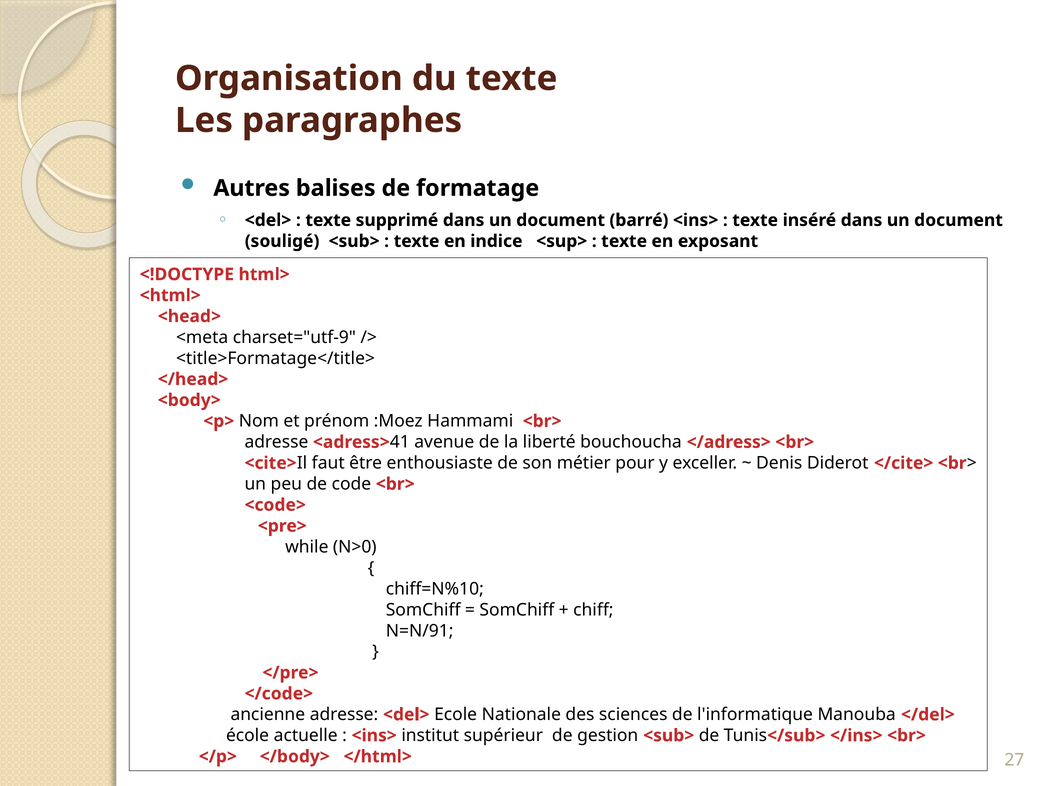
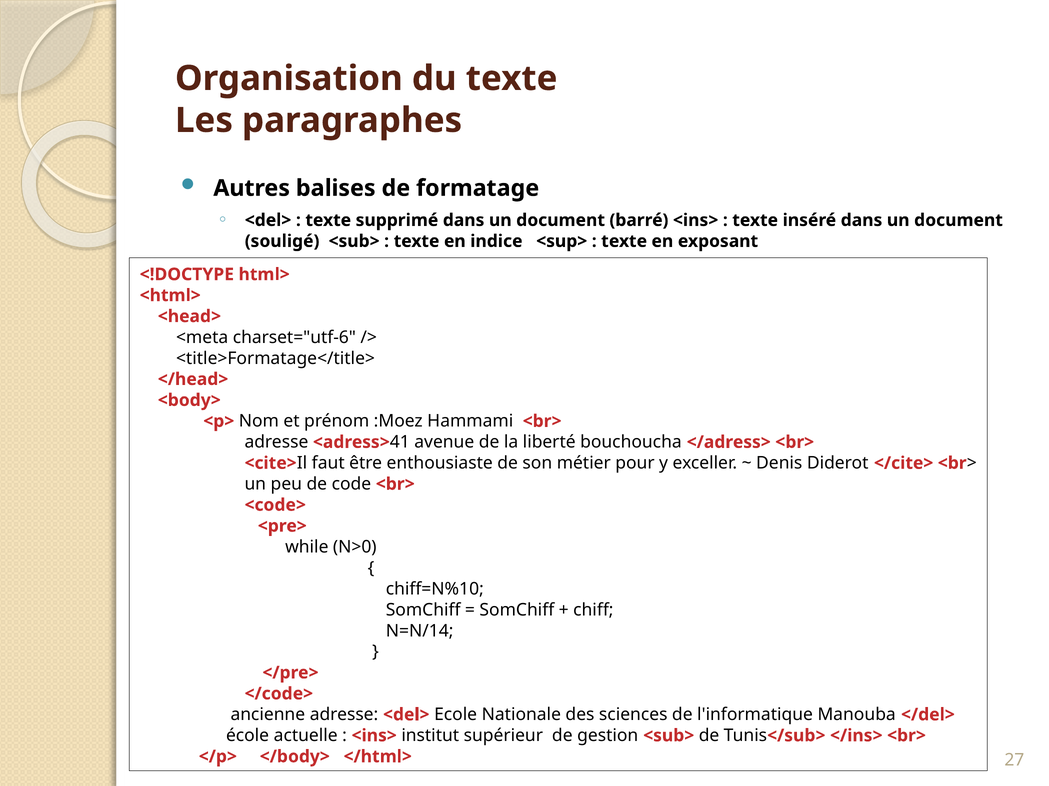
charset="utf-9: charset="utf-9 -> charset="utf-6 (294, 338)
N=N/91: N=N/91 -> N=N/14 (420, 631)
